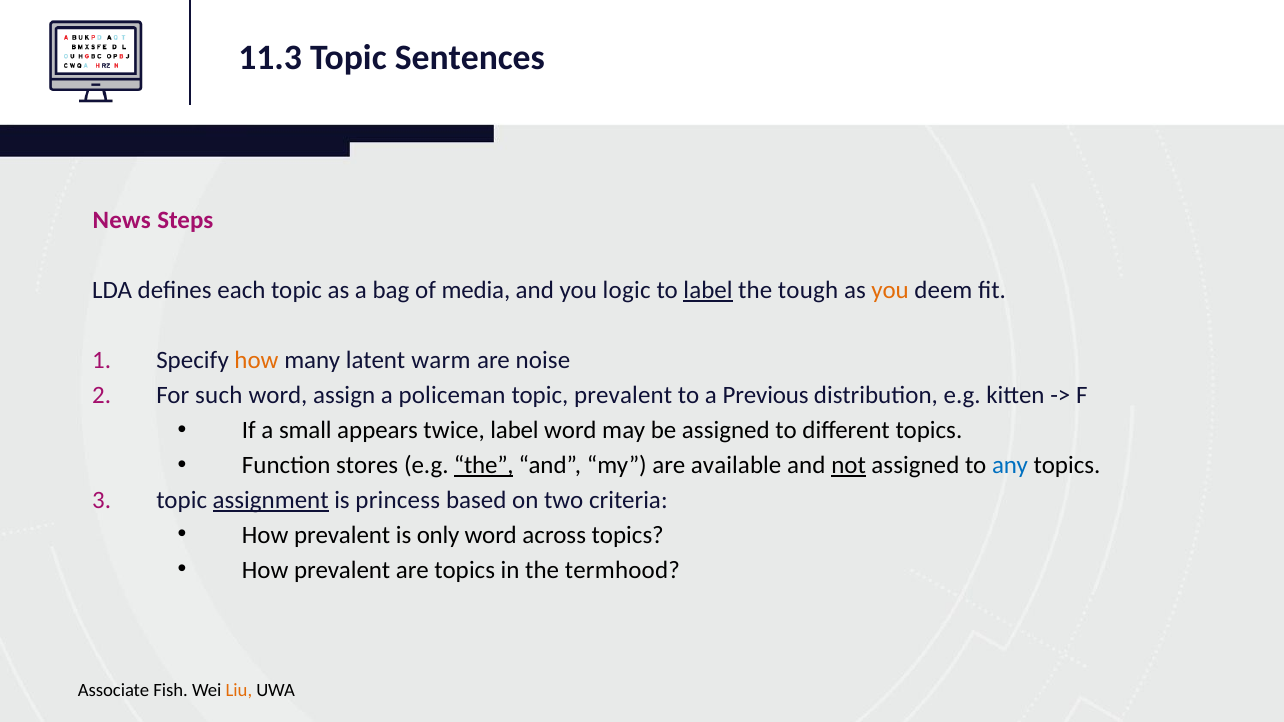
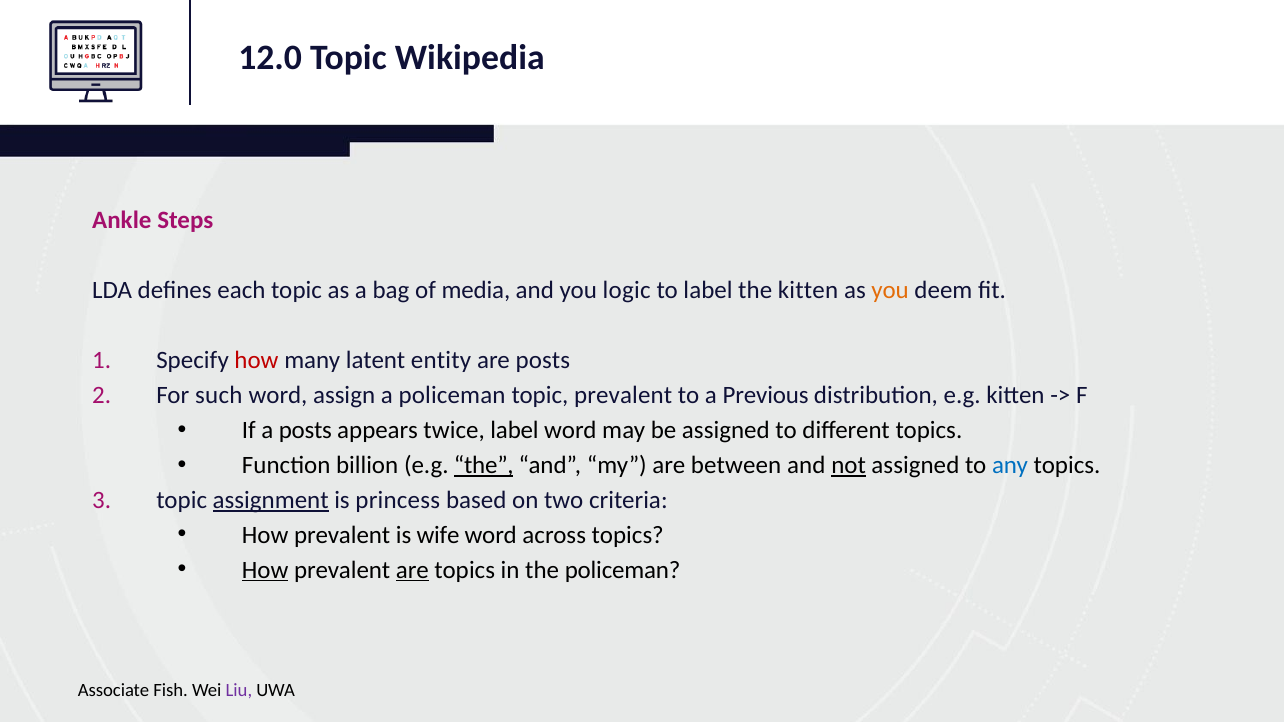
11.3: 11.3 -> 12.0 (270, 58)
Sentences: Sentences -> Wikipedia (470, 58)
News: News -> Ankle (122, 220)
label underline: present -> none (708, 290)
the tough: tough -> kitten (808, 290)
how colour: orange -> red (256, 360)
warm: warm -> entity (441, 360)
are noise: noise -> posts (543, 360)
a small: small -> posts (305, 430)
stores: stores -> billion (367, 465)
available: available -> between (736, 465)
only: only -> wife (438, 535)
How underline: none -> present (265, 570)
are underline: none -> present (412, 570)
the termhood: termhood -> policeman (623, 570)
Liu colour: orange -> purple (239, 691)
